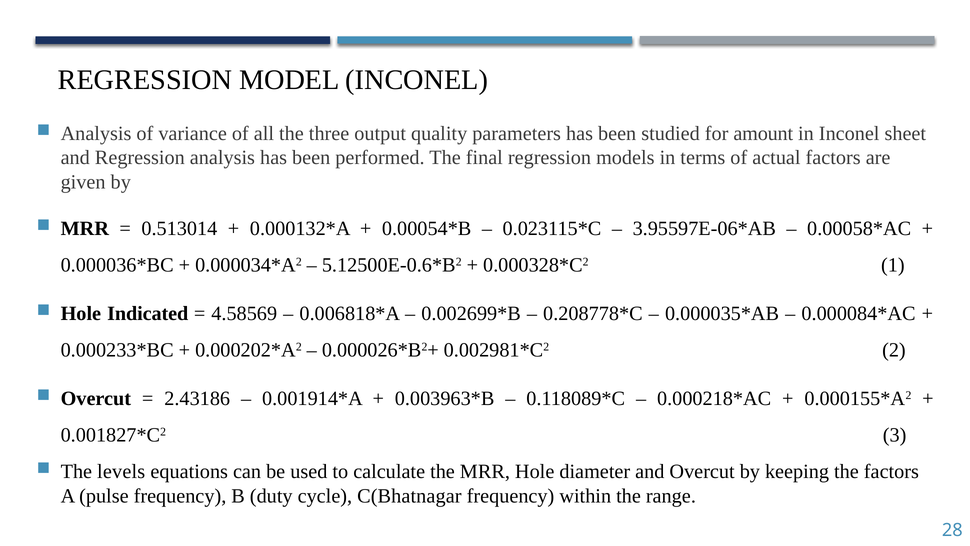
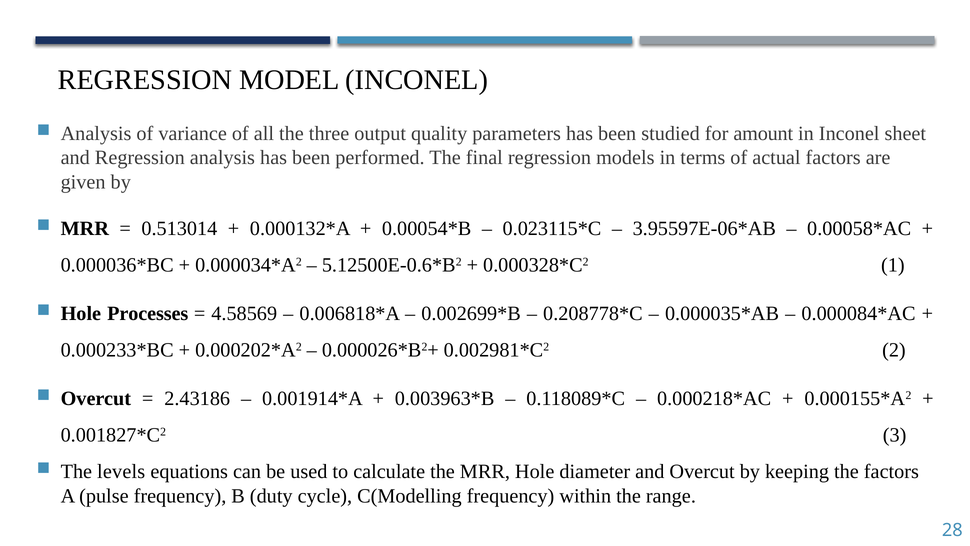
Indicated: Indicated -> Processes (148, 314)
C(Bhatnagar: C(Bhatnagar -> C(Modelling (409, 496)
